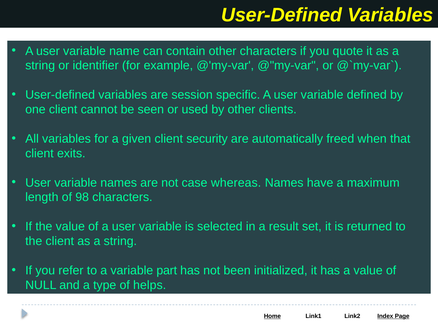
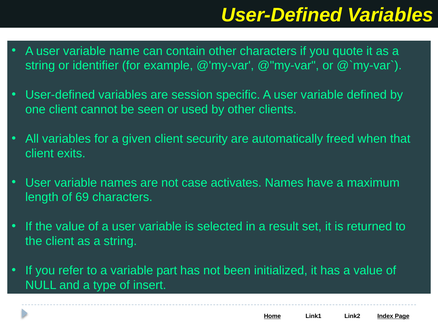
whereas: whereas -> activates (236, 182)
98: 98 -> 69 (82, 197)
helps: helps -> insert (150, 285)
